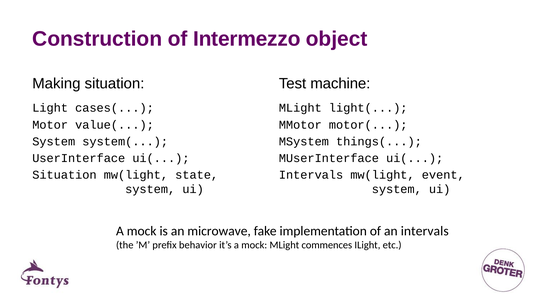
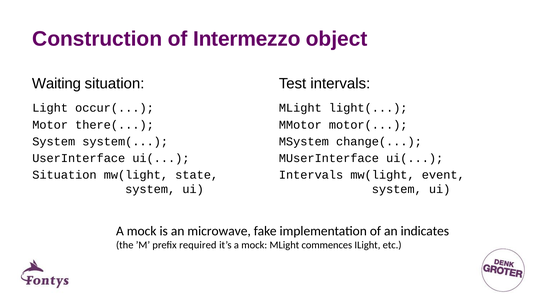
Making: Making -> Waiting (56, 83)
Test machine: machine -> intervals (340, 83)
cases(: cases( -> occur( (114, 108)
value(: value( -> there( (114, 125)
things(: things( -> change( (379, 141)
an intervals: intervals -> indicates (425, 231)
behavior: behavior -> required (198, 245)
